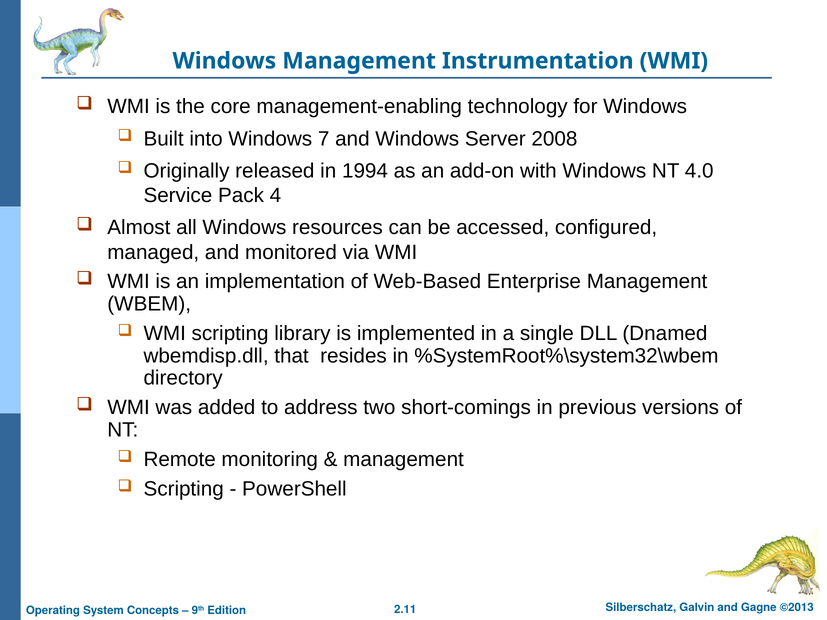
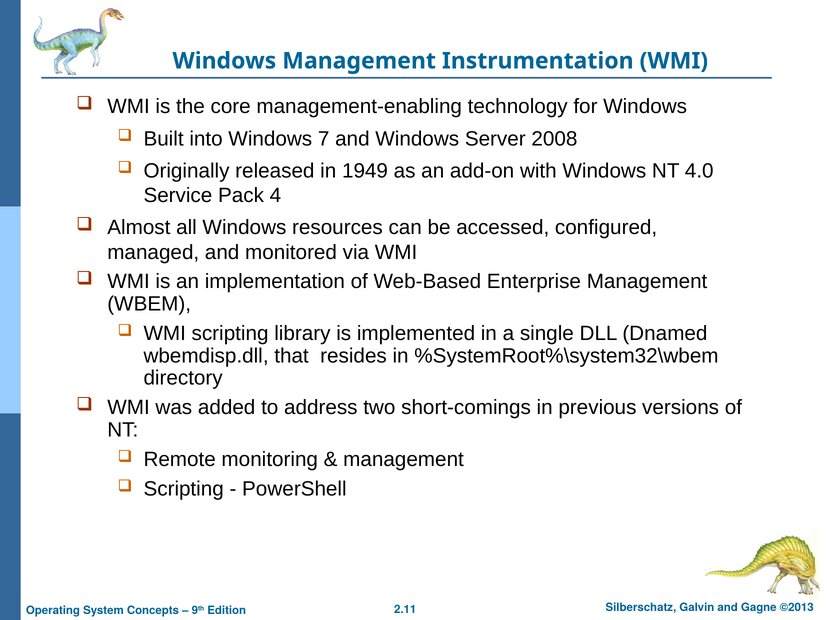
1994: 1994 -> 1949 (365, 171)
